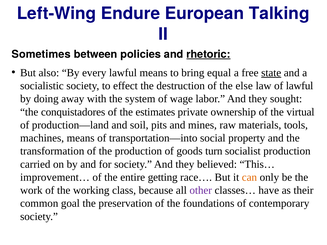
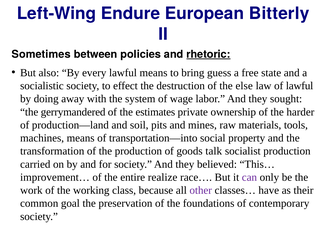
Talking: Talking -> Bitterly (279, 14)
equal: equal -> guess (219, 73)
state underline: present -> none (271, 73)
conquistadores: conquistadores -> gerrymandered (73, 112)
virtual: virtual -> harder (300, 112)
turn: turn -> talk (214, 151)
getting: getting -> realize (163, 177)
can colour: orange -> purple (249, 177)
